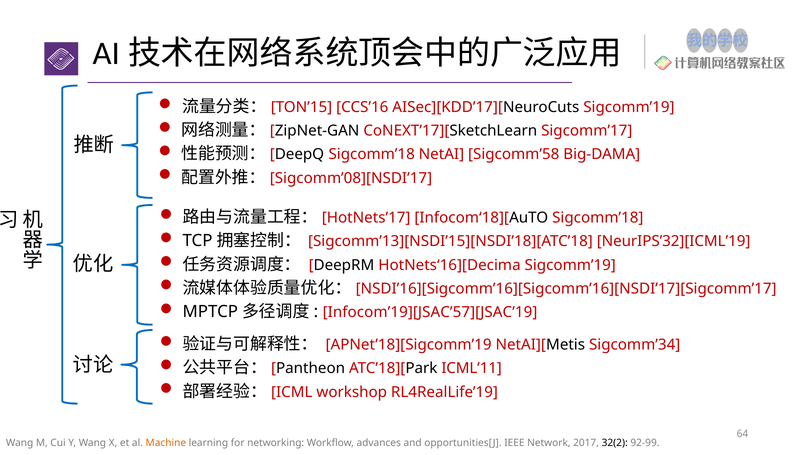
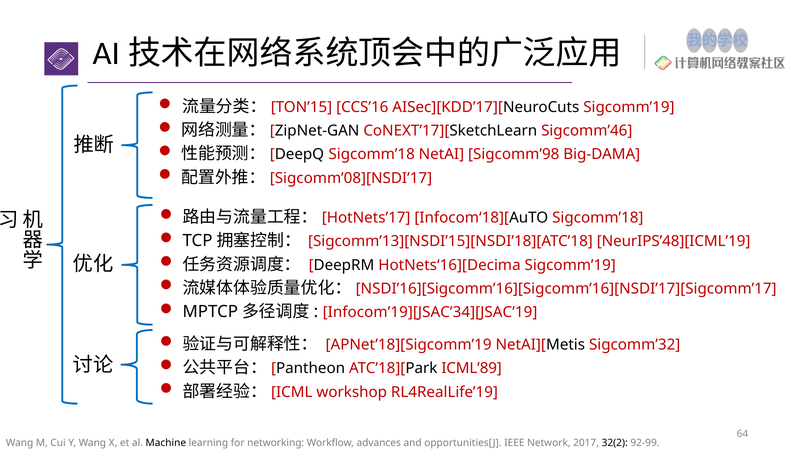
Sigcomm’17: Sigcomm’17 -> Sigcomm’46 (587, 131)
Sigcomm’58: Sigcomm’58 -> Sigcomm’98 (514, 155)
NeurIPS’32][ICML’19: NeurIPS’32][ICML’19 -> NeurIPS’48][ICML’19 (674, 242)
Infocom’19][JSAC’57][JSAC’19: Infocom’19][JSAC’57][JSAC’19 -> Infocom’19][JSAC’34][JSAC’19 (430, 313)
Sigcomm’34: Sigcomm’34 -> Sigcomm’32 (635, 345)
ICML’11: ICML’11 -> ICML’89 (472, 369)
Machine colour: orange -> black (166, 443)
